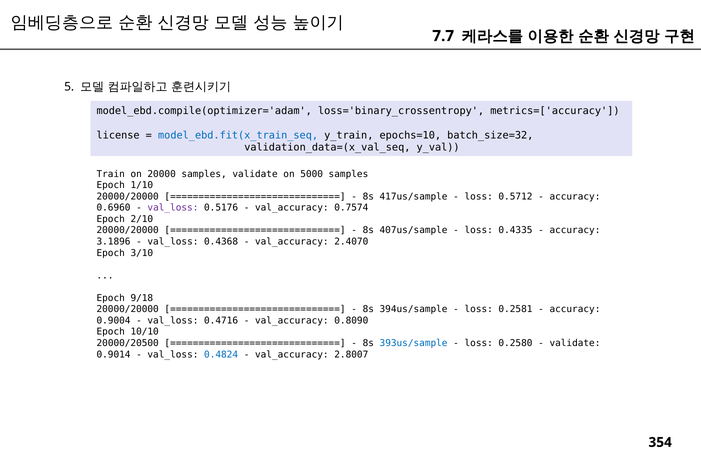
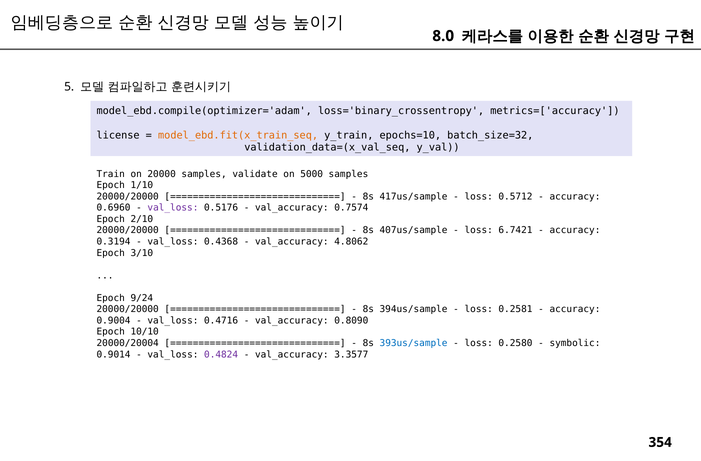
7.7: 7.7 -> 8.0 (443, 36)
model_ebd.fit(x_train_seq colour: blue -> orange (238, 135)
0.4335: 0.4335 -> 6.7421 (515, 230)
3.1896: 3.1896 -> 0.3194 (114, 241)
2.4070: 2.4070 -> 4.8062 (351, 241)
9/18: 9/18 -> 9/24 (142, 298)
20000/20500: 20000/20500 -> 20000/20004 (128, 343)
validate: validate -> symbolic (575, 343)
0.4824 colour: blue -> purple (221, 354)
2.8007: 2.8007 -> 3.3577 (351, 354)
